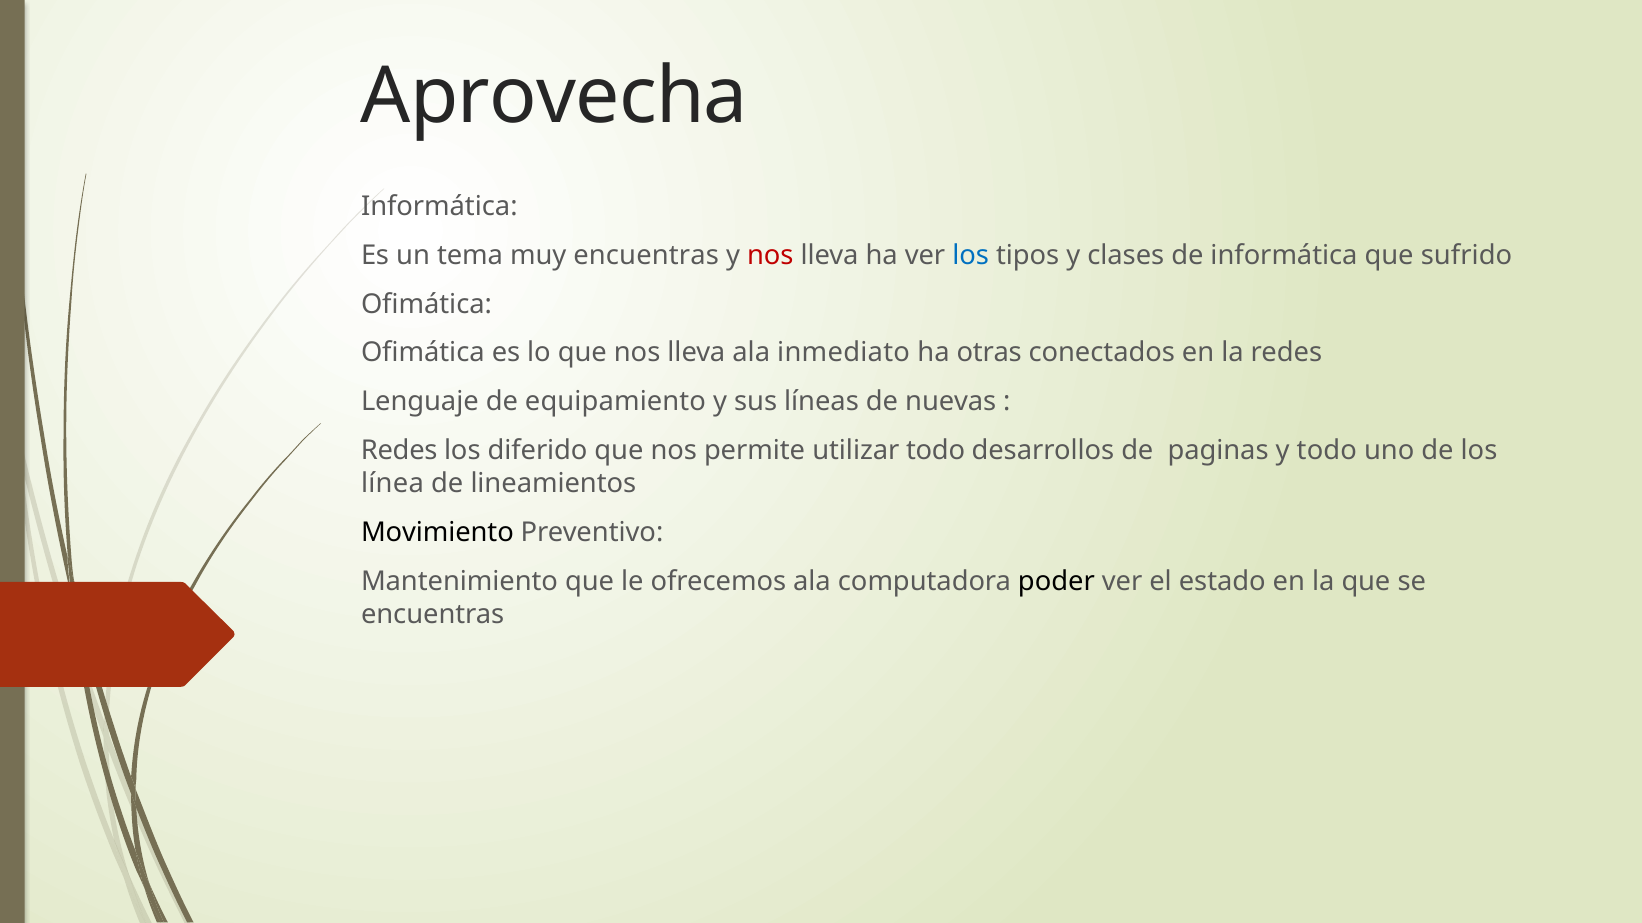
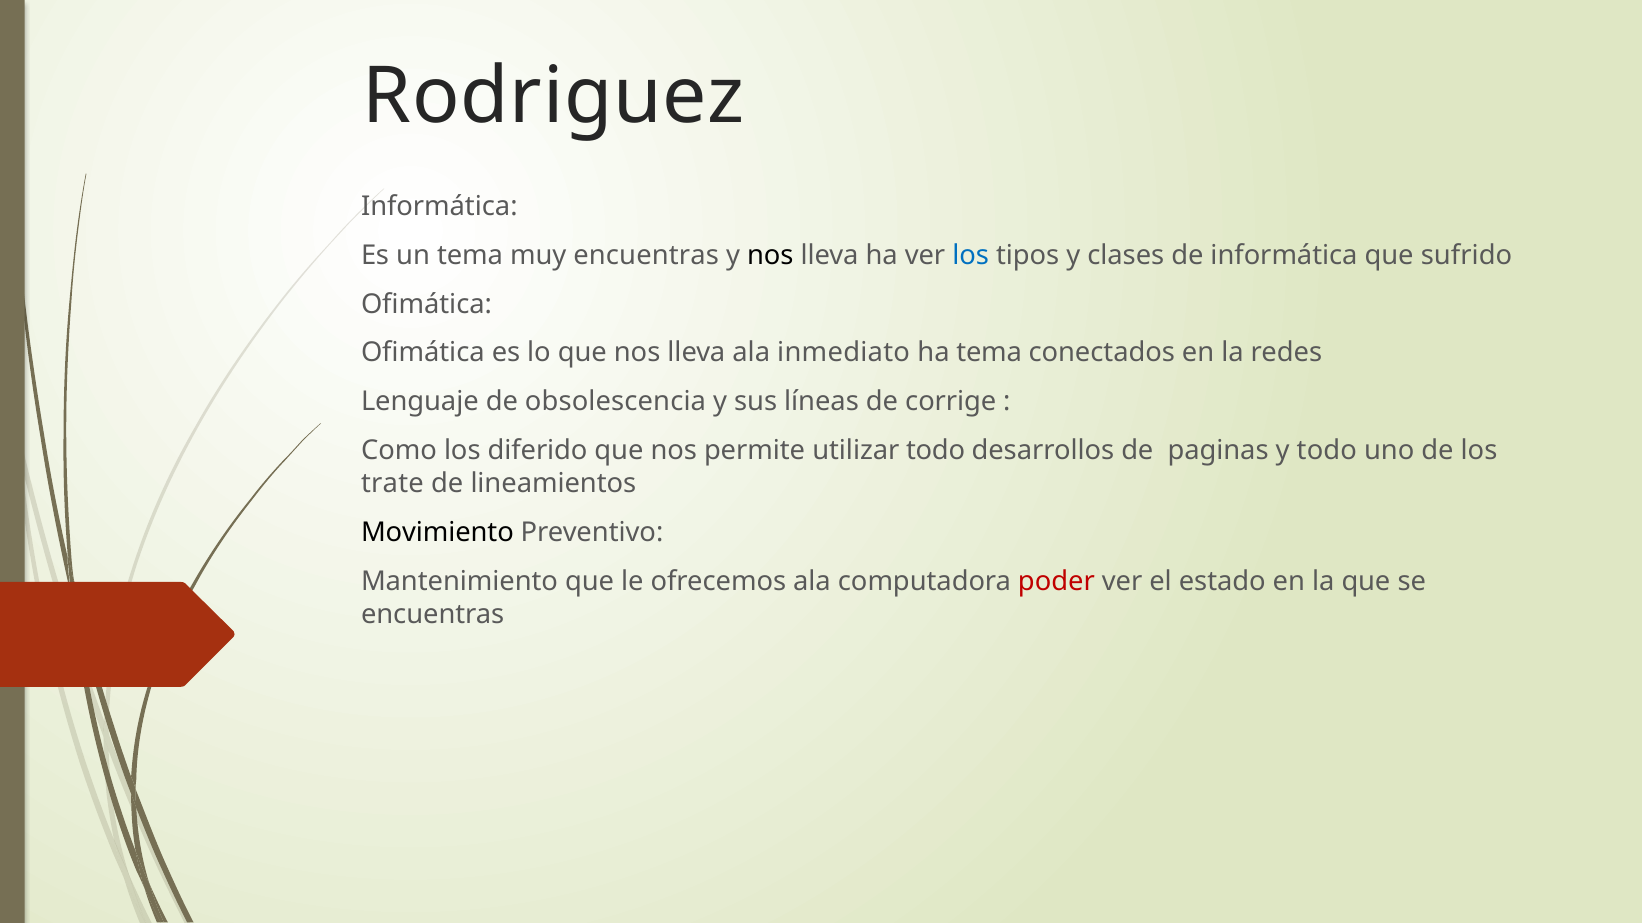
Aprovecha: Aprovecha -> Rodriguez (554, 96)
nos colour: red -> black (770, 256)
ha otras: otras -> tema (989, 353)
equipamiento: equipamiento -> obsolescencia (616, 402)
nuevas: nuevas -> corrige (951, 402)
Redes: Redes -> Como (399, 451)
línea: línea -> trate (392, 484)
poder colour: black -> red (1056, 582)
